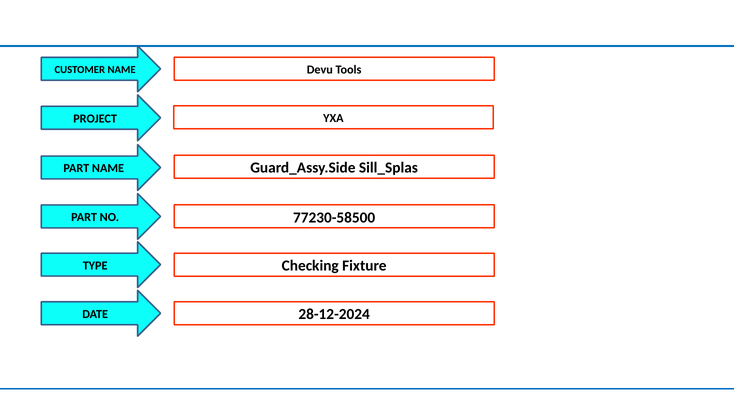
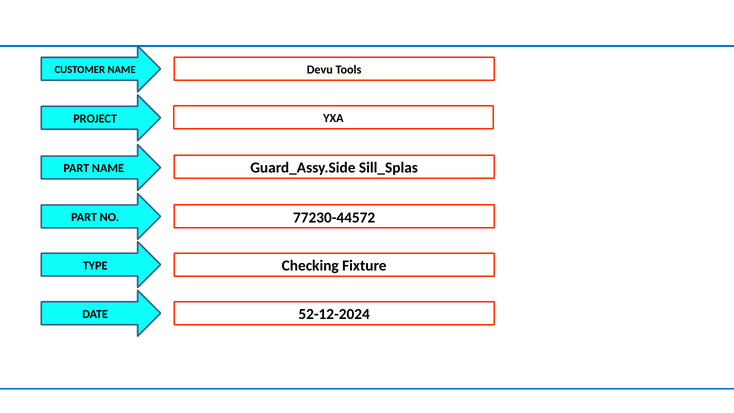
77230-58500: 77230-58500 -> 77230-44572 (334, 217)
28-12-2024: 28-12-2024 -> 52-12-2024 (334, 314)
